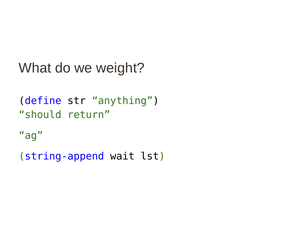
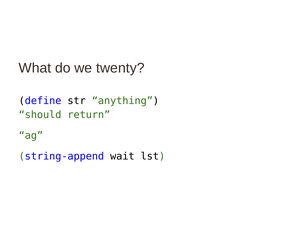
weight: weight -> twenty (120, 68)
